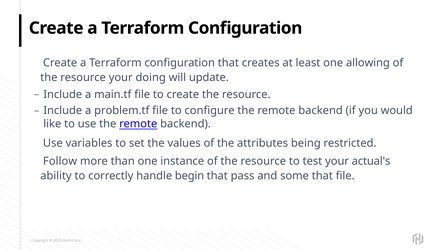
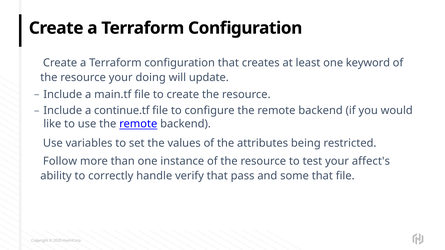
allowing: allowing -> keyword (368, 63)
problem.tf: problem.tf -> continue.tf (122, 111)
actual's: actual's -> affect's (371, 161)
begin: begin -> verify (189, 176)
